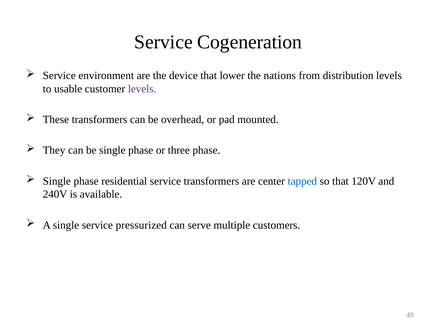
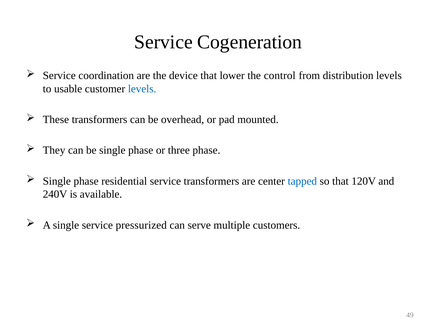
environment: environment -> coordination (106, 76)
nations: nations -> control (280, 76)
levels colour: purple -> blue (142, 89)
